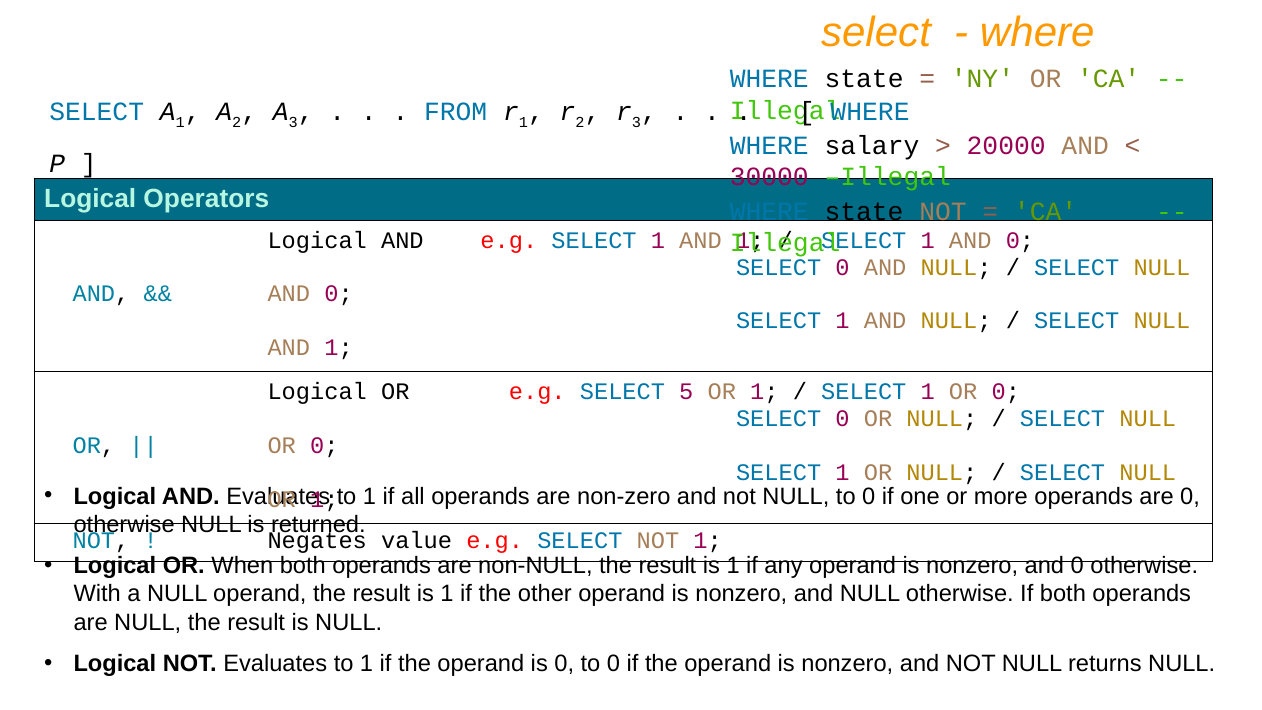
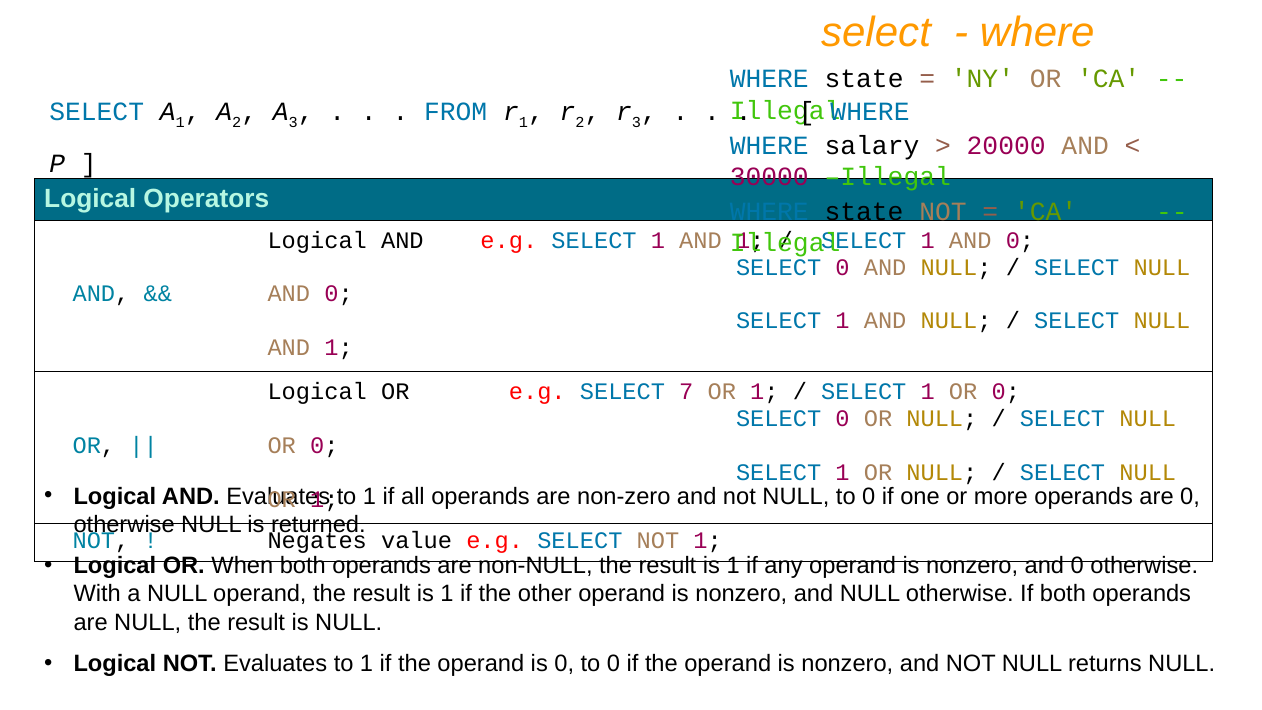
5: 5 -> 7 (686, 392)
